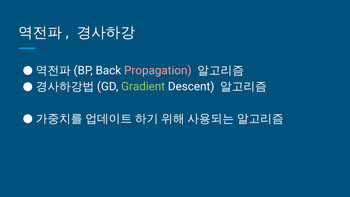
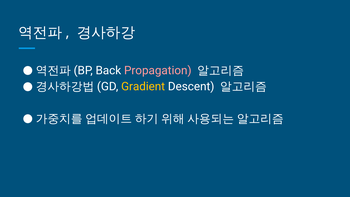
Gradient colour: light green -> yellow (143, 87)
